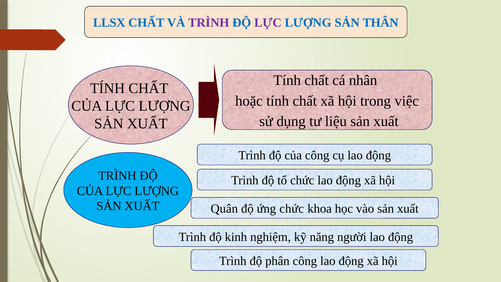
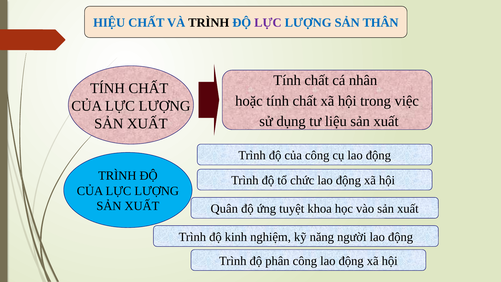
LLSX: LLSX -> HIỆU (109, 23)
TRÌNH colour: purple -> black (209, 23)
ứng chức: chức -> tuyệt (292, 209)
